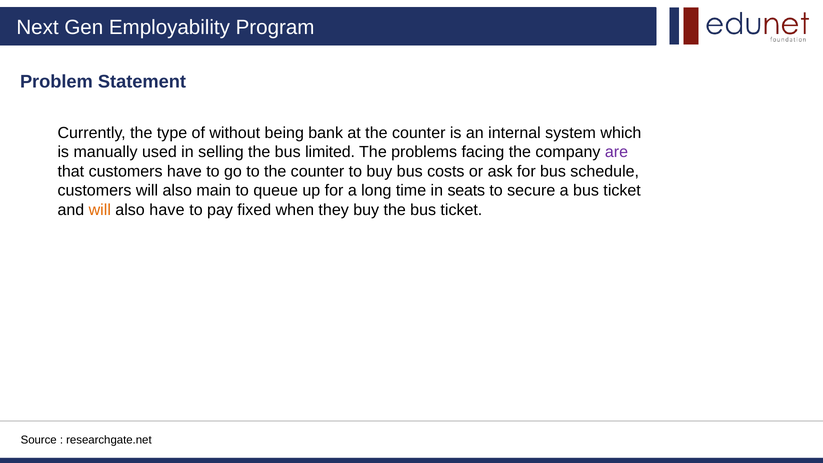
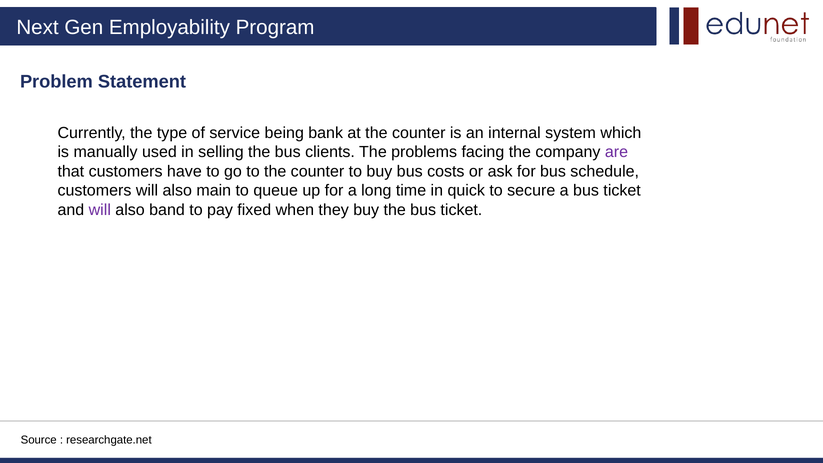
without: without -> service (235, 133)
limited: limited -> clients (330, 152)
seats: seats -> quick (466, 191)
will colour: orange -> purple (100, 210)
also have: have -> band (167, 210)
